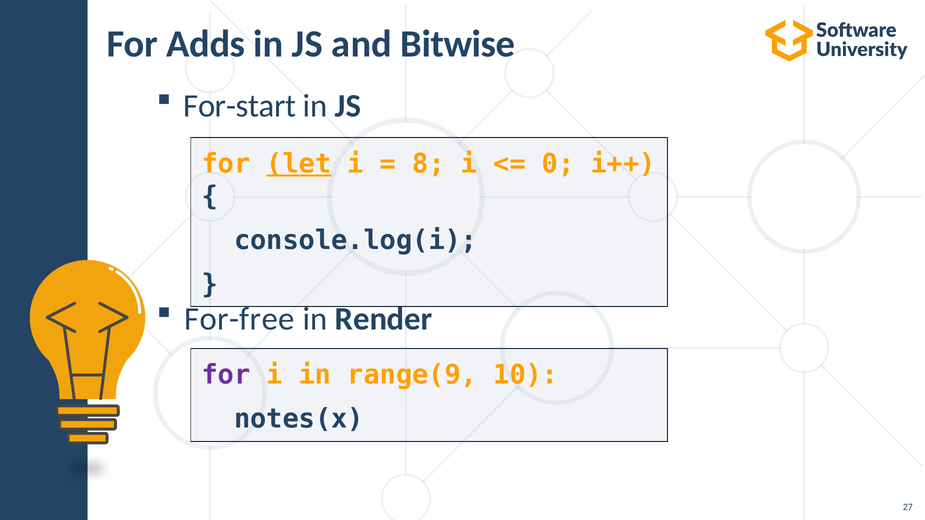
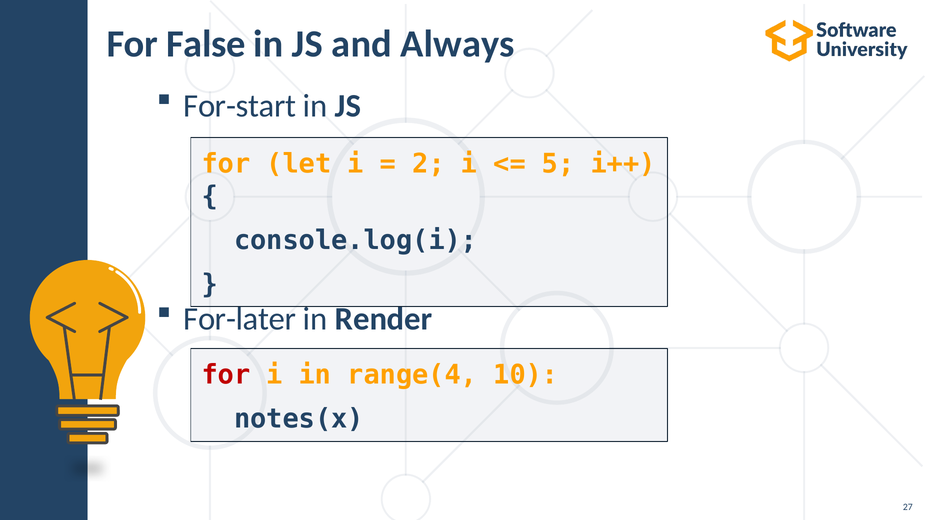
Adds: Adds -> False (206, 44)
Bitwise: Bitwise -> Always (458, 44)
let underline: present -> none (299, 164)
8: 8 -> 2 (429, 164)
0: 0 -> 5 (558, 164)
For-free: For-free -> For-later (240, 319)
for colour: purple -> red (226, 375)
range(9: range(9 -> range(4 (412, 375)
